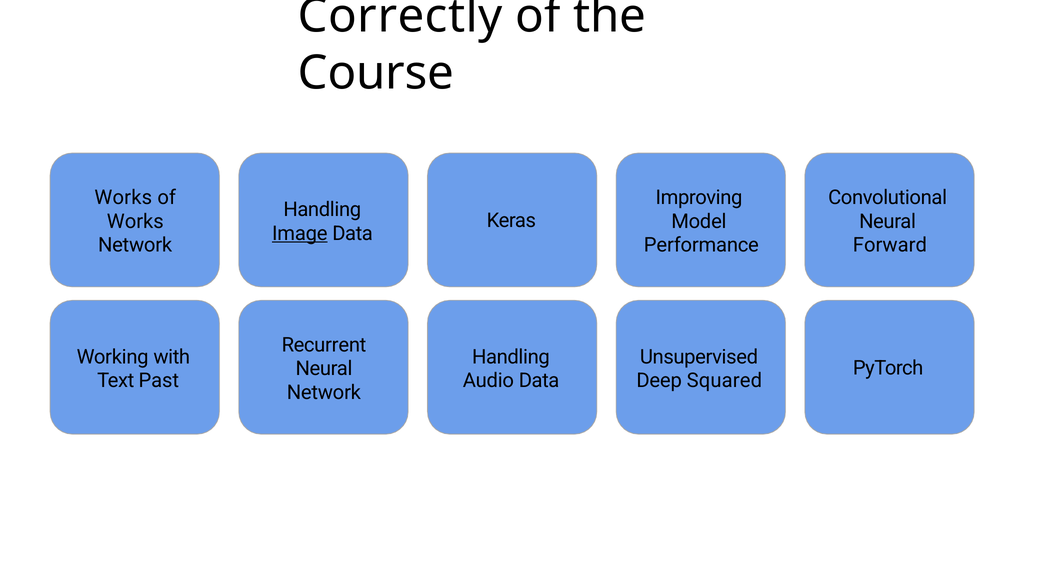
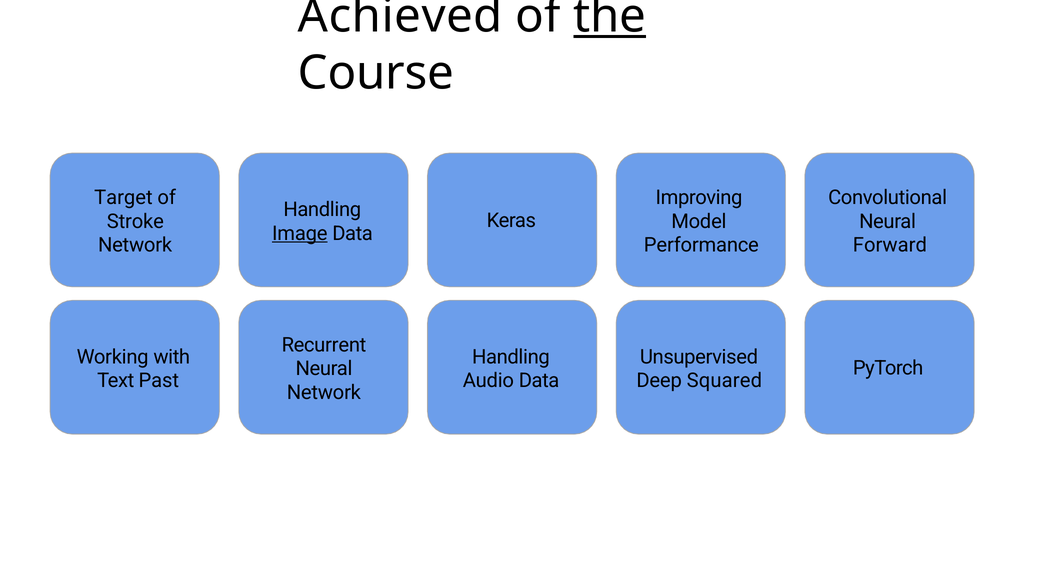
Correctly: Correctly -> Achieved (400, 16)
the underline: none -> present (610, 16)
Works: Works -> Target (123, 198)
Works: Works -> Stroke (135, 222)
